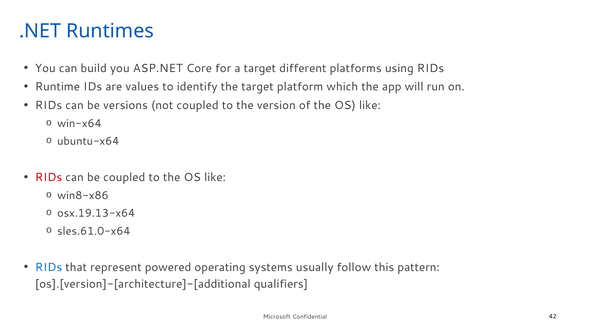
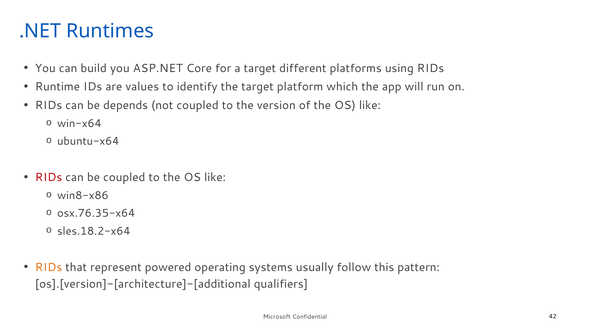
versions: versions -> depends (126, 105)
osx.19.13-x64: osx.19.13-x64 -> osx.76.35-x64 (96, 213)
sles.61.0-x64: sles.61.0-x64 -> sles.18.2-x64 (94, 231)
RIDs colour: blue -> orange (49, 267)
